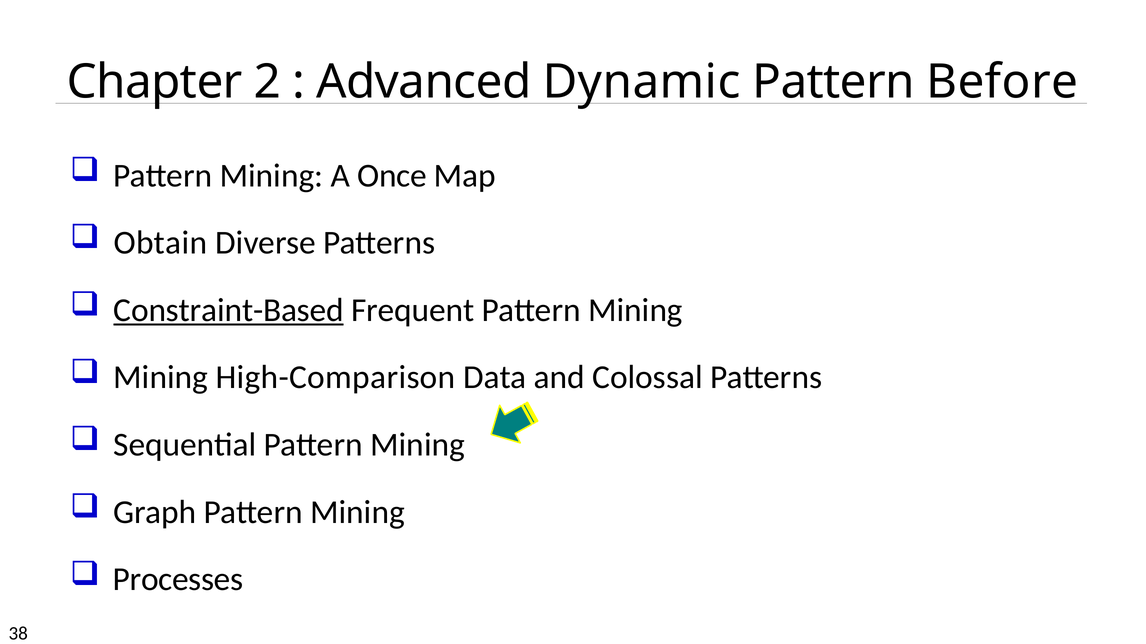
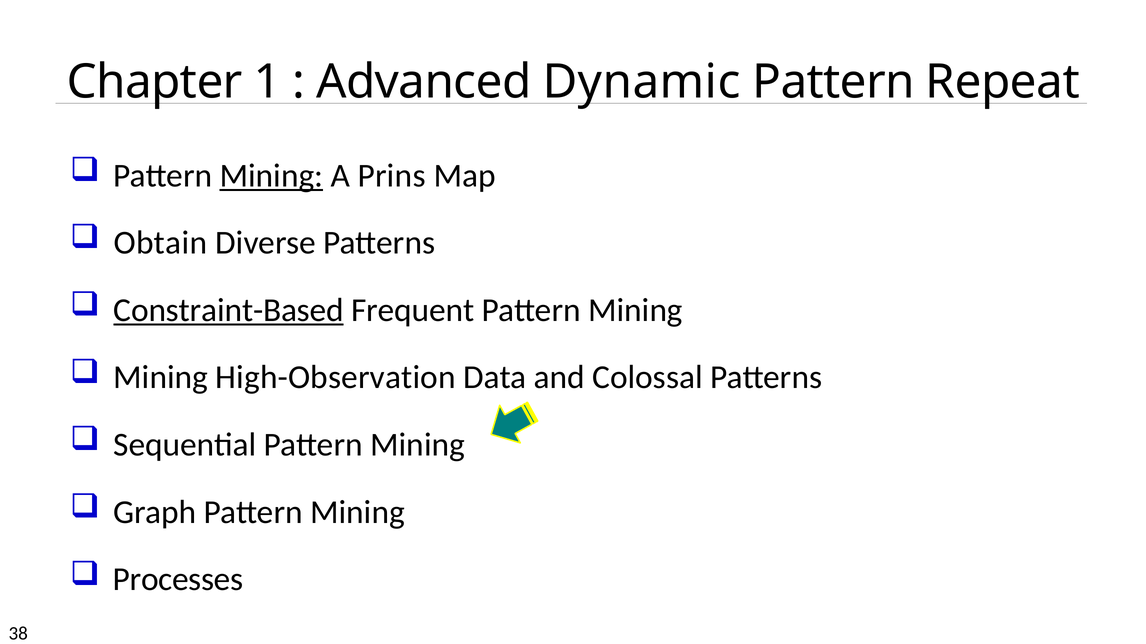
2: 2 -> 1 (267, 82)
Before: Before -> Repeat (1003, 82)
Mining underline: none -> present (271, 176)
Once: Once -> Prins (392, 176)
High-Comparison: High-Comparison -> High-Observation (336, 378)
